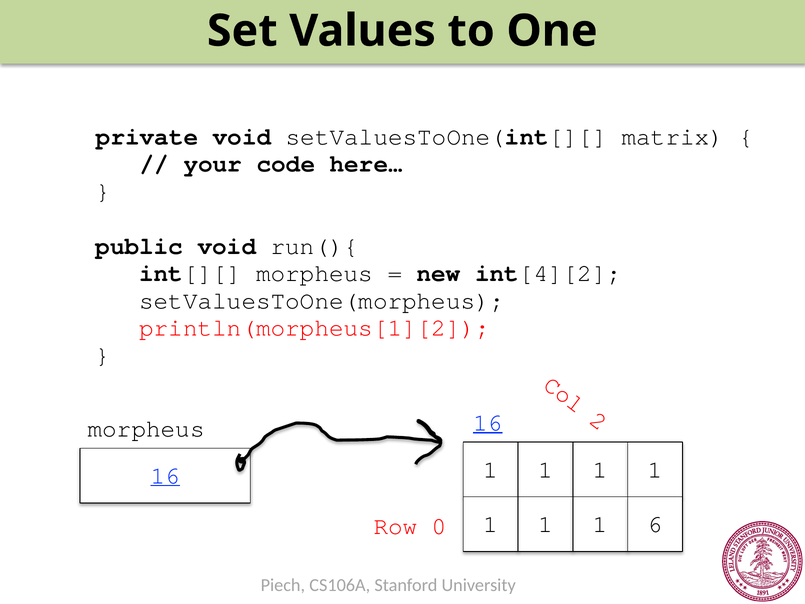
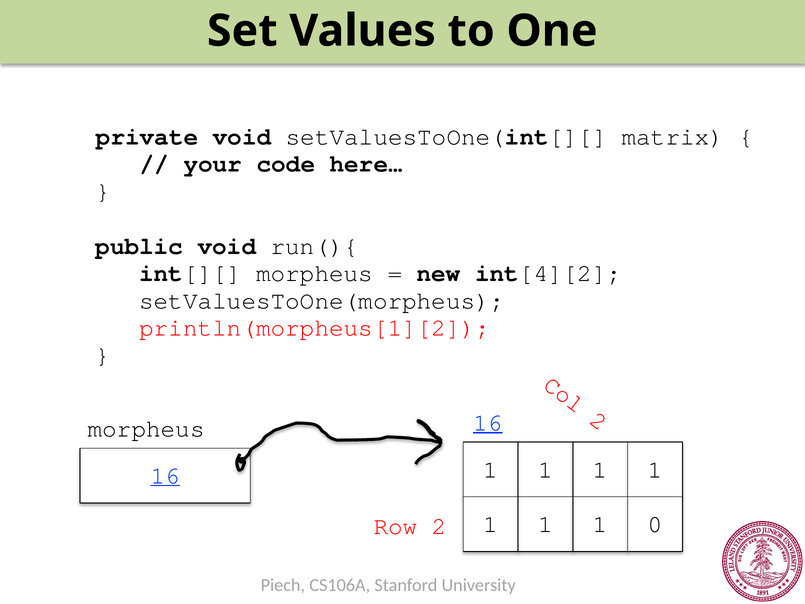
6: 6 -> 0 (655, 524)
Row 0: 0 -> 2 (439, 526)
